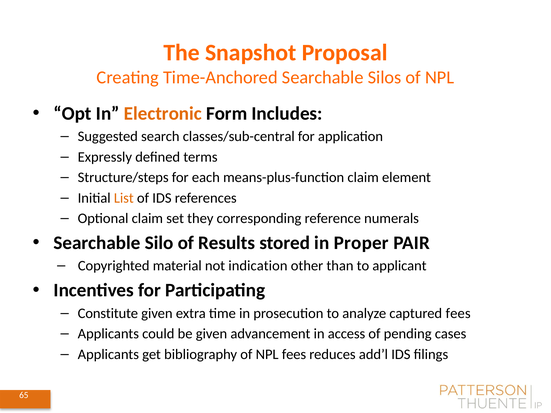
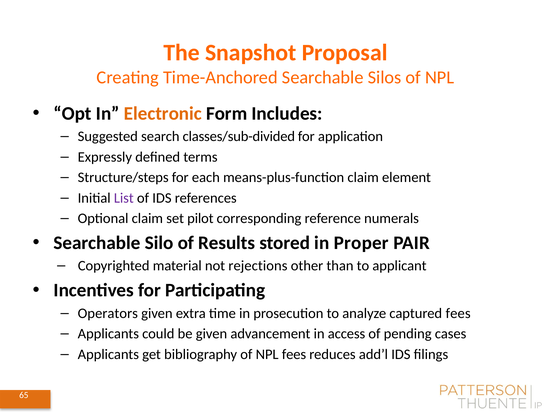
classes/sub-central: classes/sub-central -> classes/sub-divided (239, 137)
List colour: orange -> purple (124, 198)
they: they -> pilot (200, 219)
indication: indication -> rejections (258, 266)
Constitute: Constitute -> Operators (108, 313)
